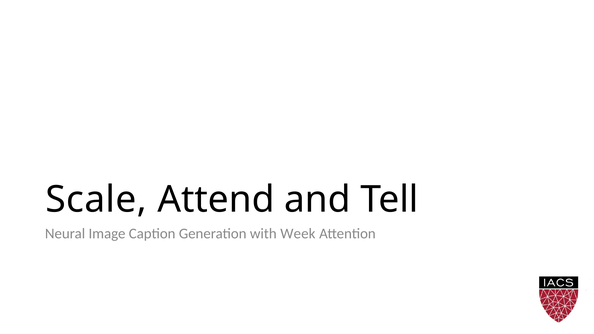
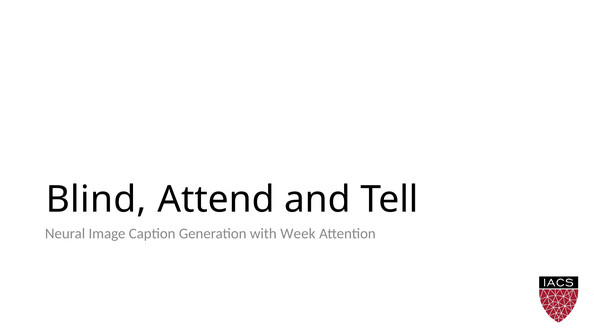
Scale: Scale -> Blind (96, 200)
